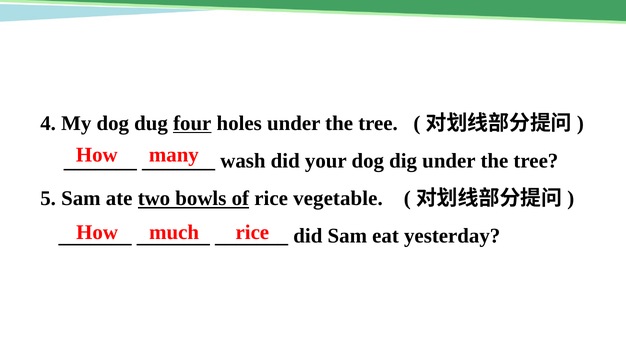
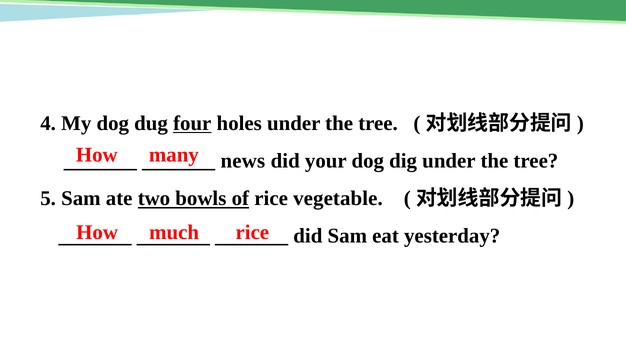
wash: wash -> news (243, 161)
